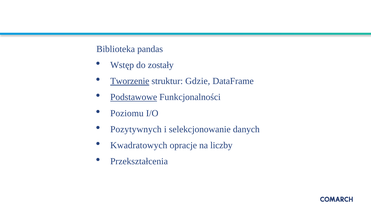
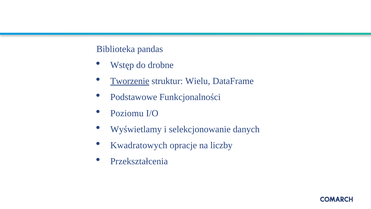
zostały: zostały -> drobne (161, 65)
Gdzie: Gdzie -> Wielu (198, 81)
Podstawowe underline: present -> none (134, 97)
Pozytywnych: Pozytywnych -> Wyświetlamy (136, 129)
